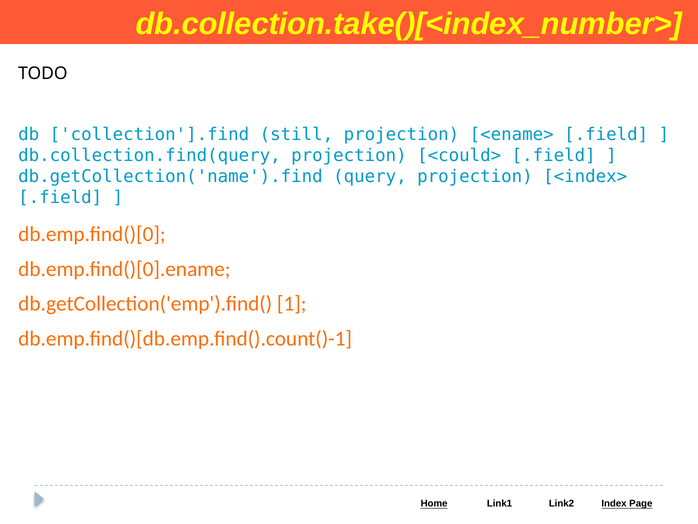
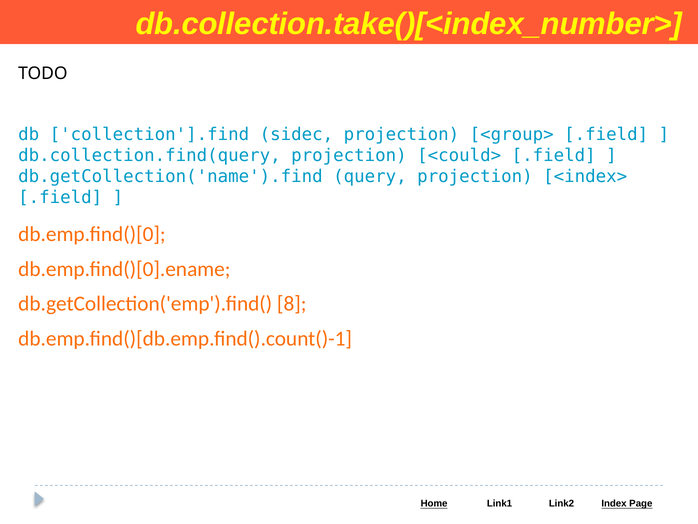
still: still -> sidec (296, 134)
<ename>: <ename> -> <group> (512, 134)
1: 1 -> 8 (292, 304)
